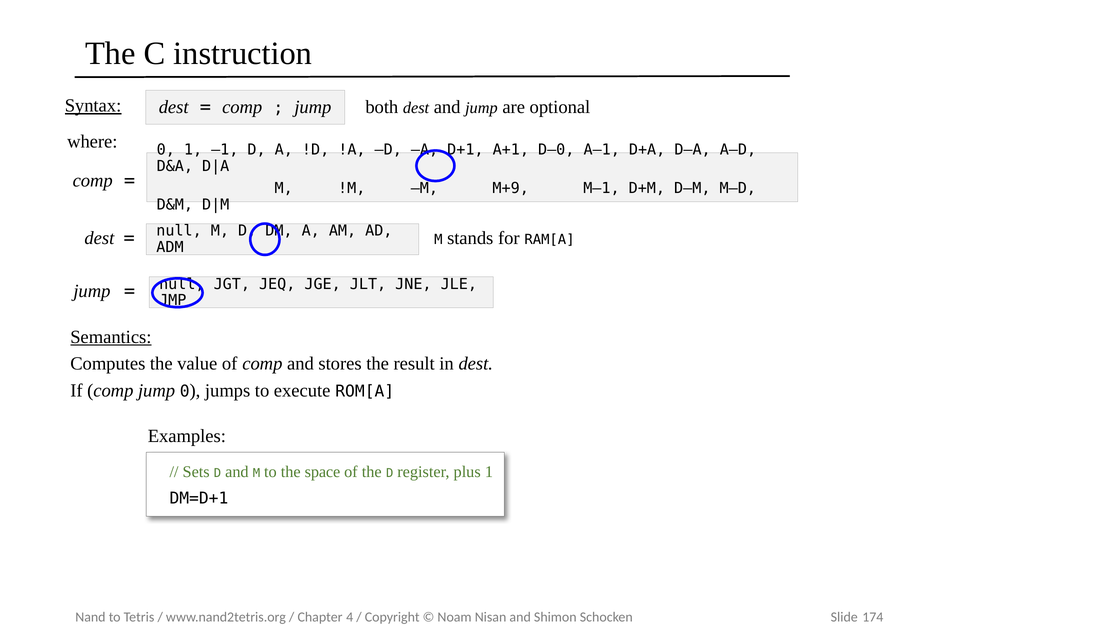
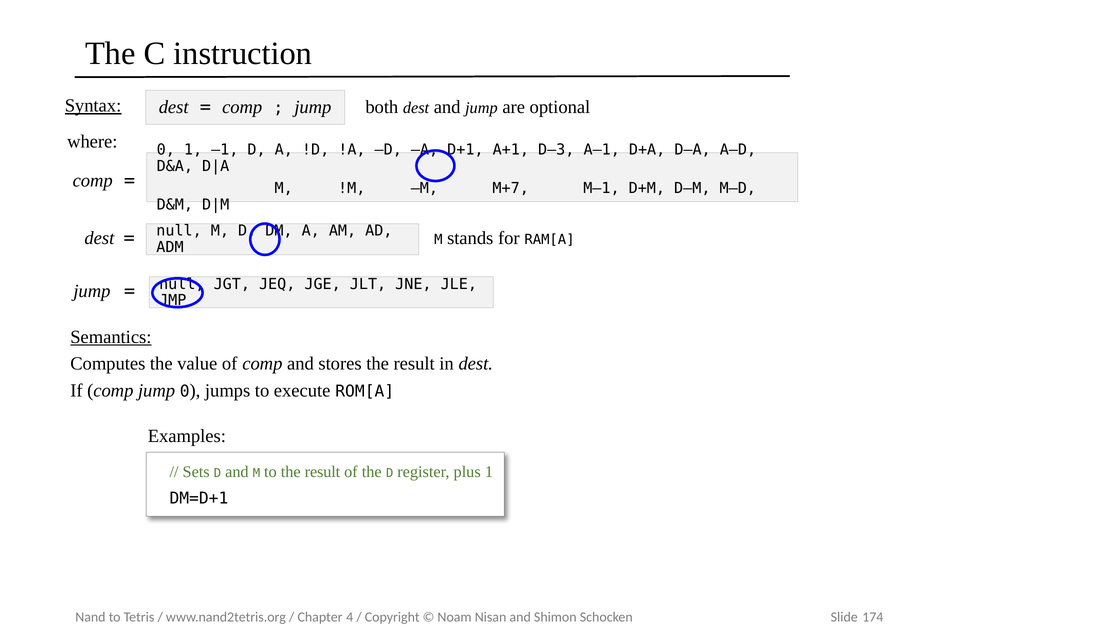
D–0: D–0 -> D–3 (556, 150)
M+9: M+9 -> M+7 (511, 188)
to the space: space -> result (322, 472)
